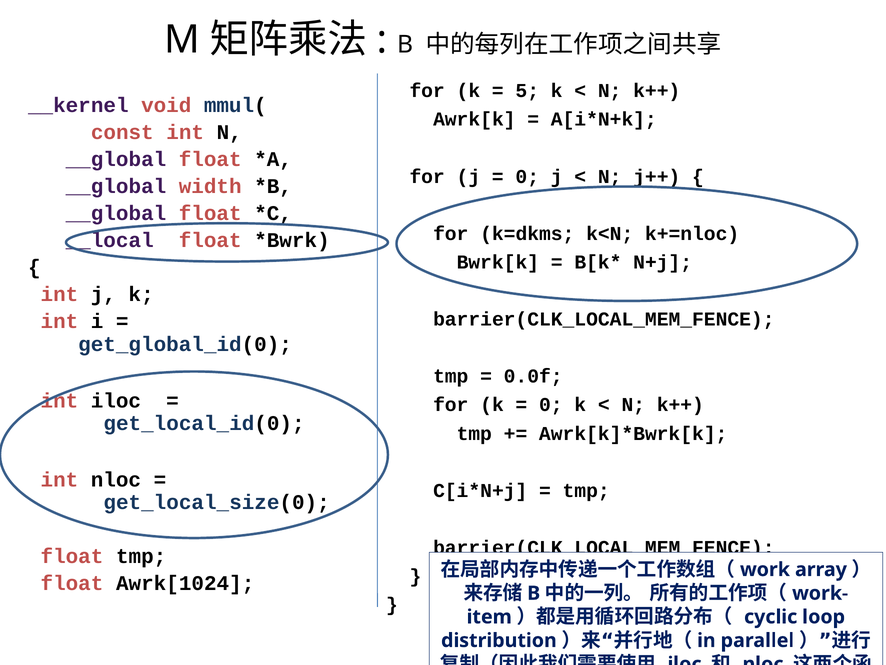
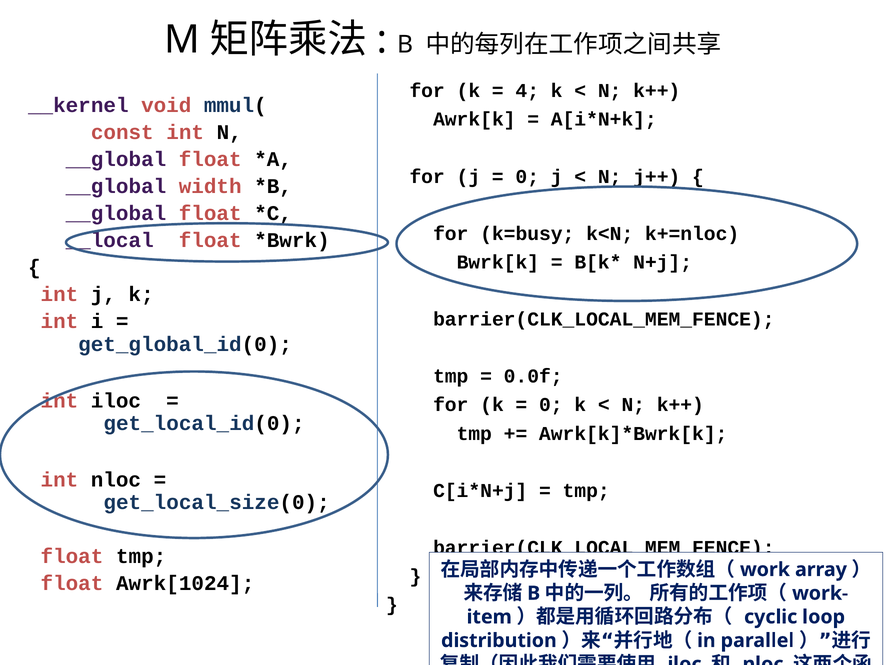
5: 5 -> 4 (527, 91)
k=dkms: k=dkms -> k=busy (527, 233)
